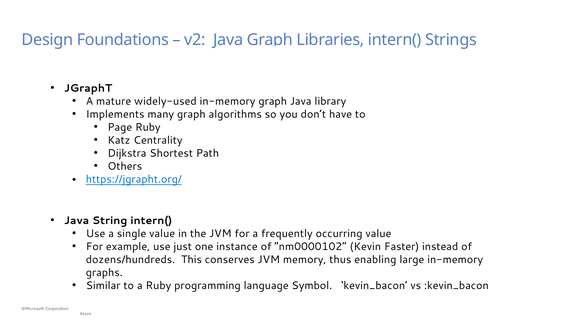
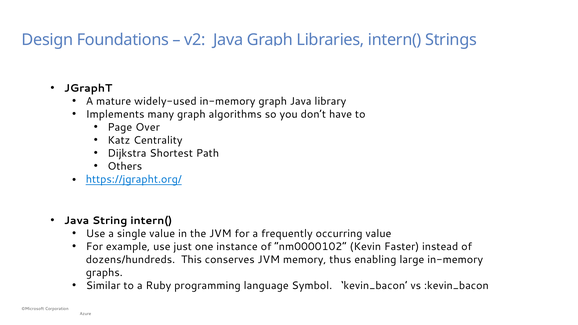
Page Ruby: Ruby -> Over (148, 127)
